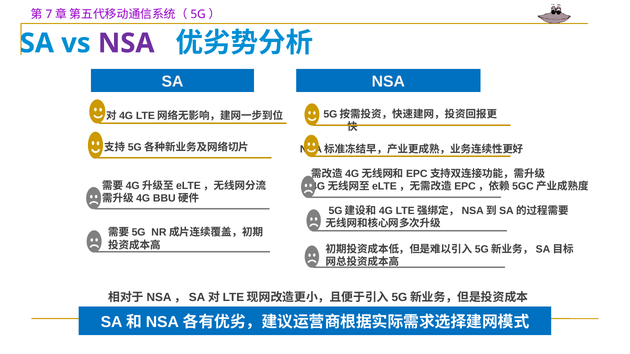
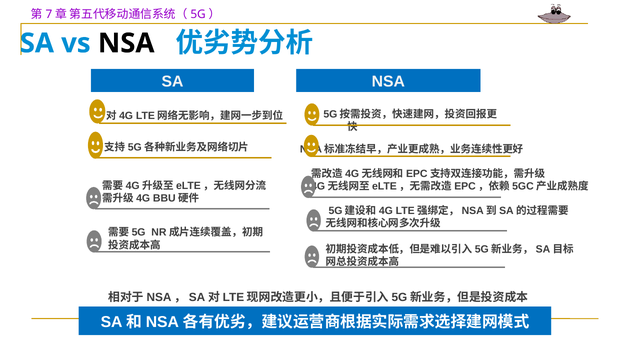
NSA colour: purple -> black (126, 43)
